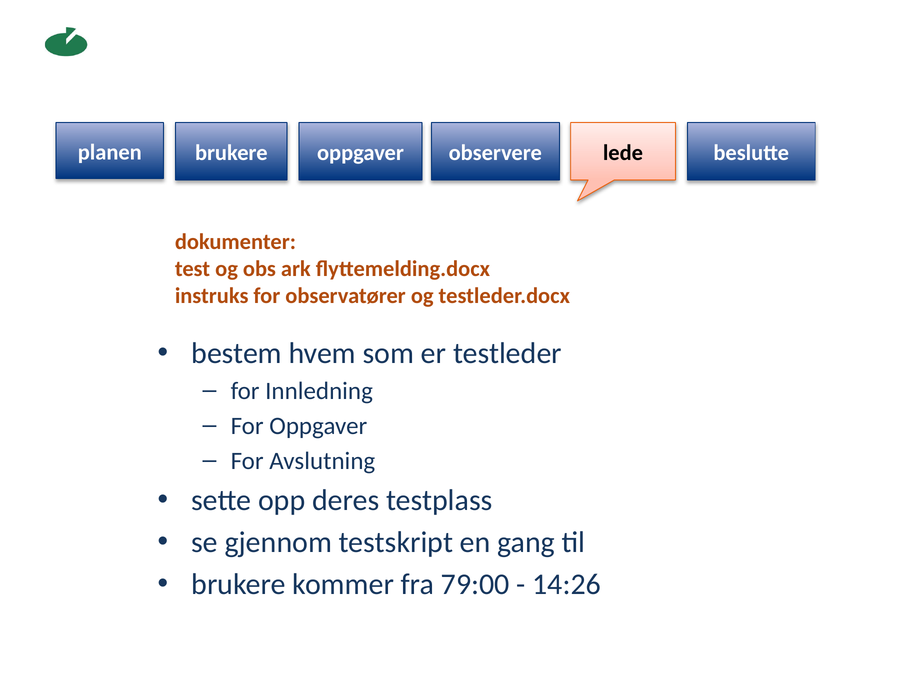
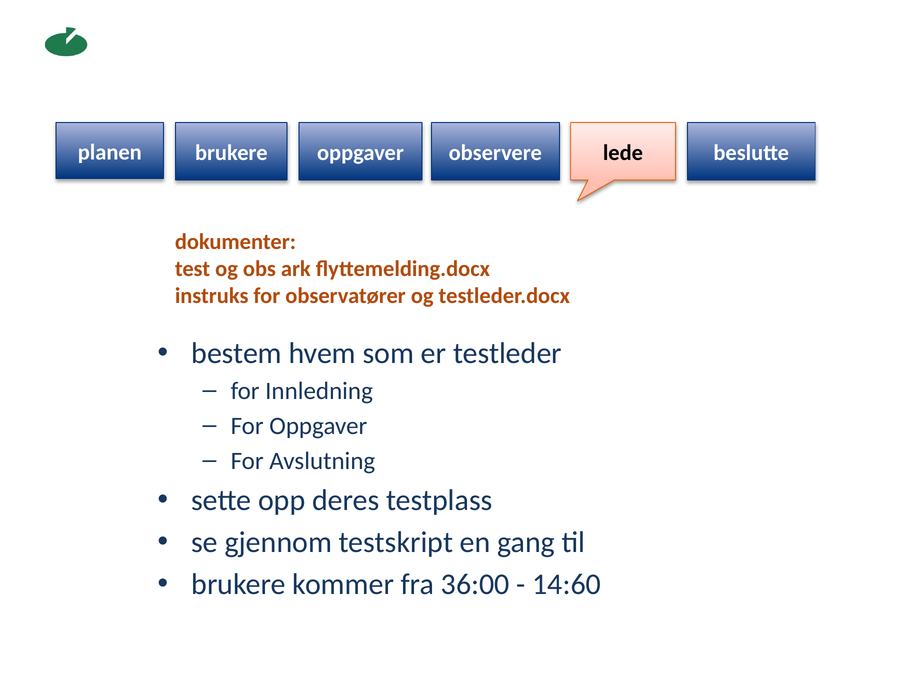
79:00: 79:00 -> 36:00 (475, 584)
14:26: 14:26 -> 14:60 (567, 584)
